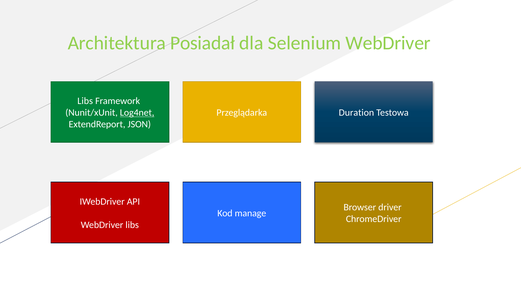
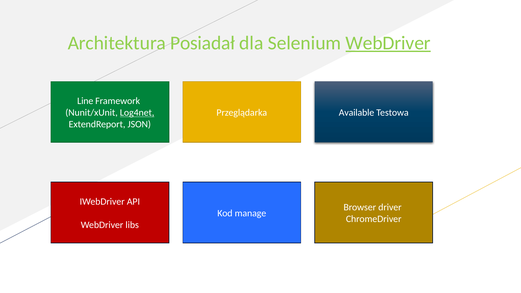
WebDriver underline: none -> present (388, 43)
Libs: Libs -> Line (85, 101)
Duration: Duration -> Available (357, 113)
